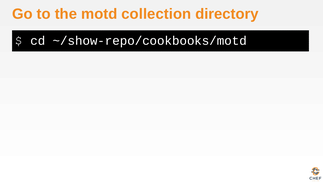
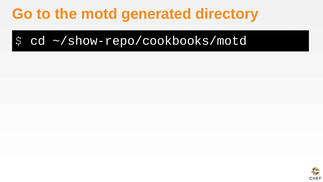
collection: collection -> generated (156, 14)
